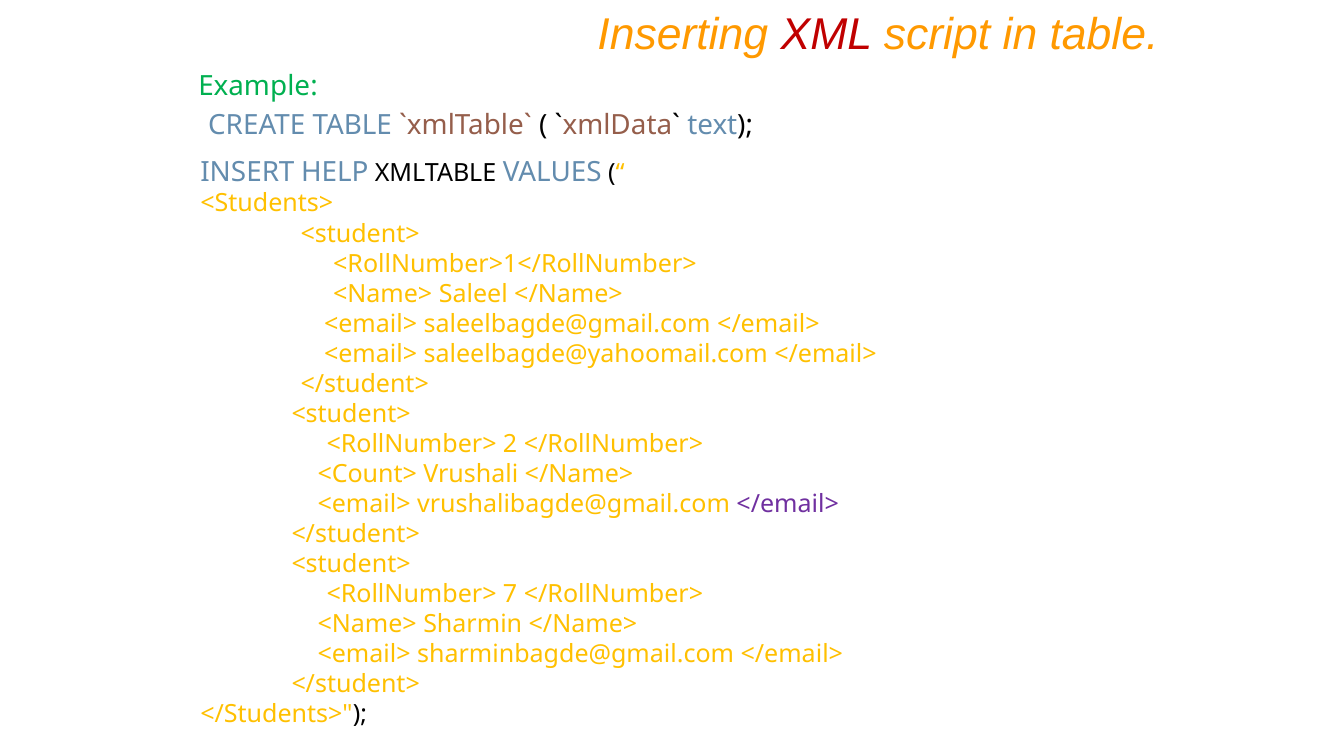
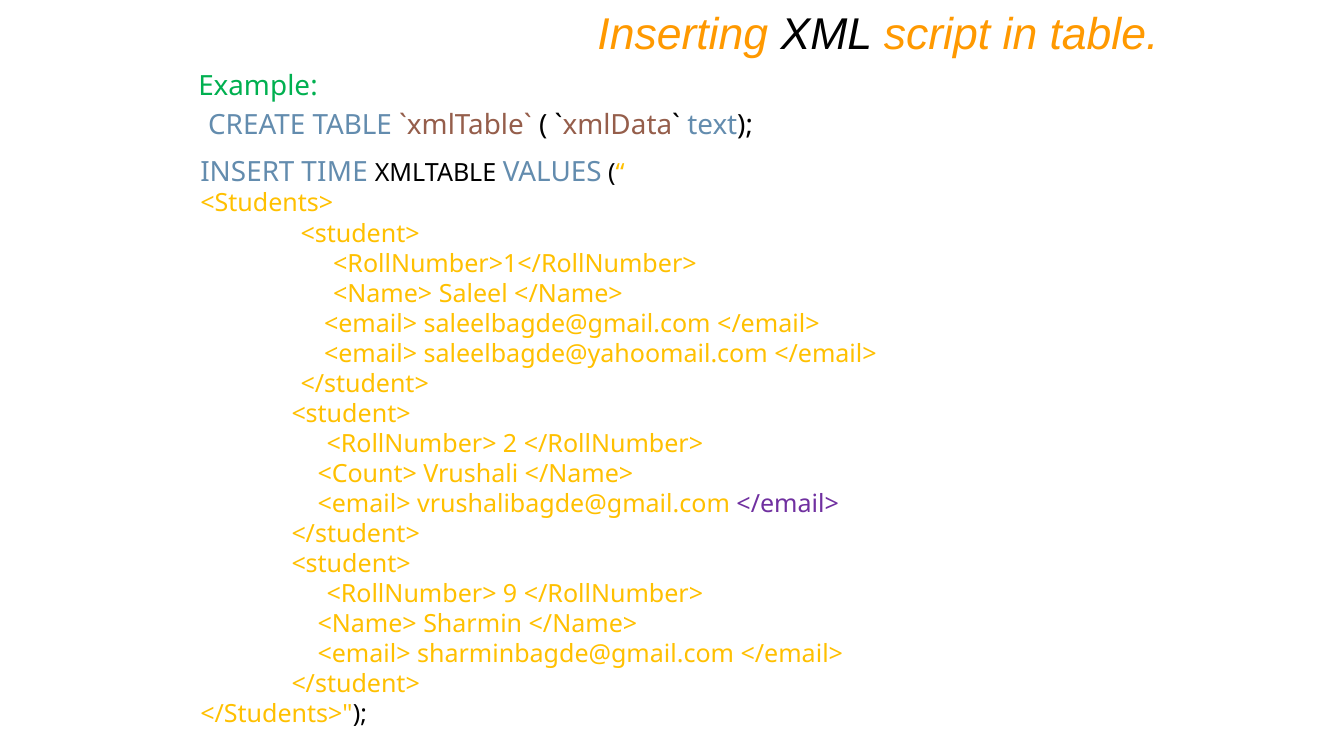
XML colour: red -> black (826, 35)
HELP: HELP -> TIME (335, 172)
7: 7 -> 9 (510, 595)
